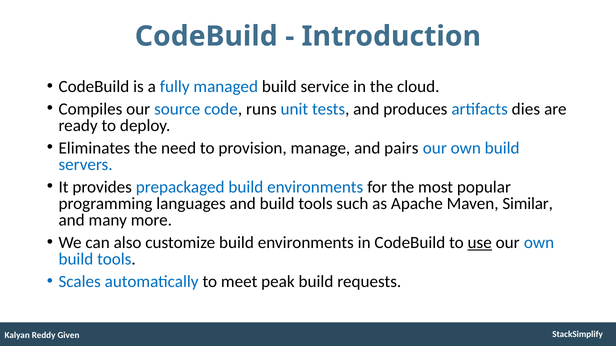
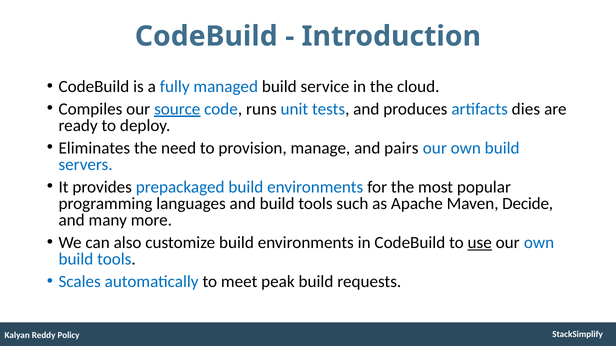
source underline: none -> present (177, 109)
Similar: Similar -> Decide (528, 204)
Given: Given -> Policy (69, 336)
